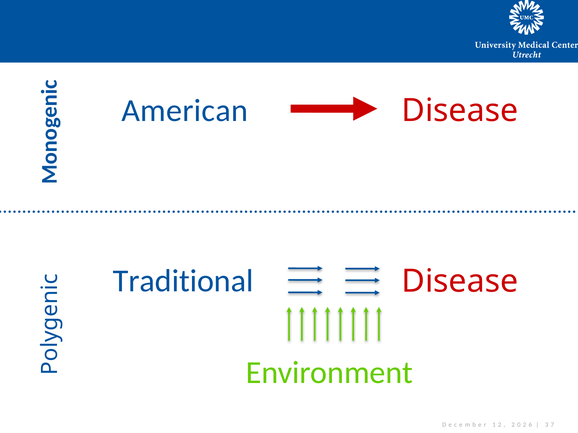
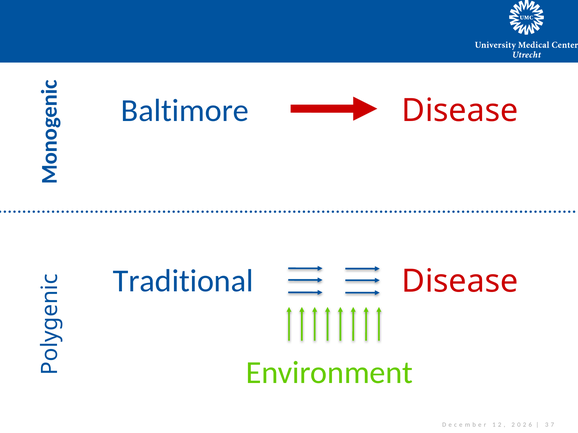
American: American -> Baltimore (185, 111)
